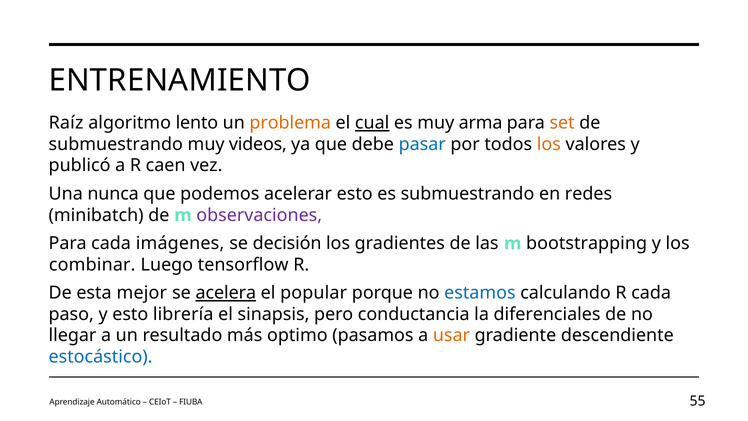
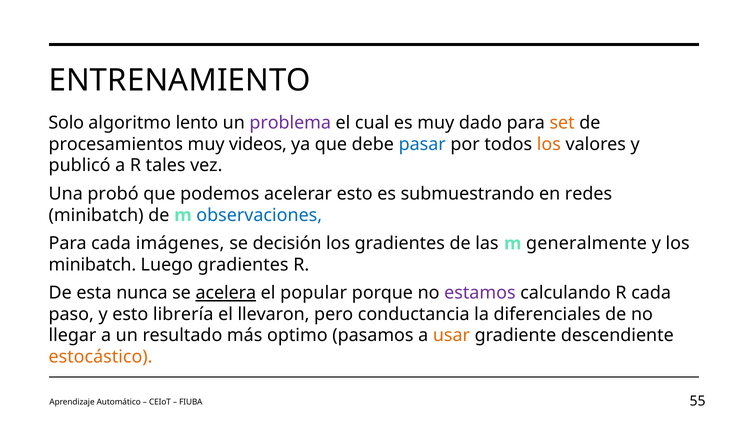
Raíz: Raíz -> Solo (66, 123)
problema colour: orange -> purple (290, 123)
cual underline: present -> none (372, 123)
arma: arma -> dado (480, 123)
submuestrando: submuestrando -> procesamientos (116, 144)
caen: caen -> tales (166, 165)
nunca: nunca -> probó (113, 194)
observaciones colour: purple -> blue (259, 215)
bootstrapping: bootstrapping -> generalmente (587, 243)
combinar: combinar -> minibatch (92, 265)
Luego tensorflow: tensorflow -> gradientes (243, 265)
mejor: mejor -> nunca (142, 293)
estamos colour: blue -> purple (480, 293)
sinapsis: sinapsis -> llevaron (274, 314)
estocástico colour: blue -> orange (101, 357)
